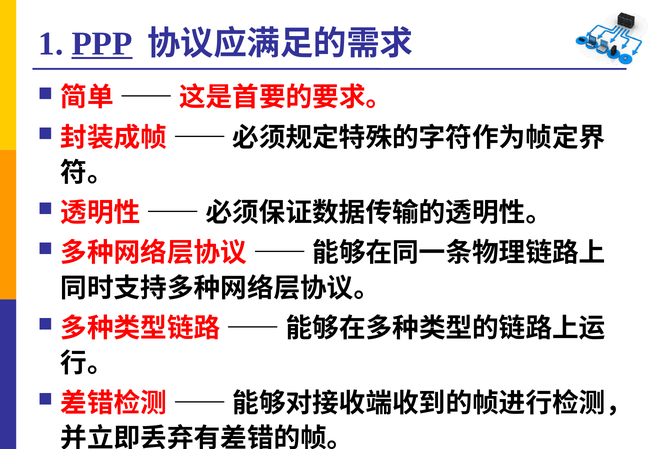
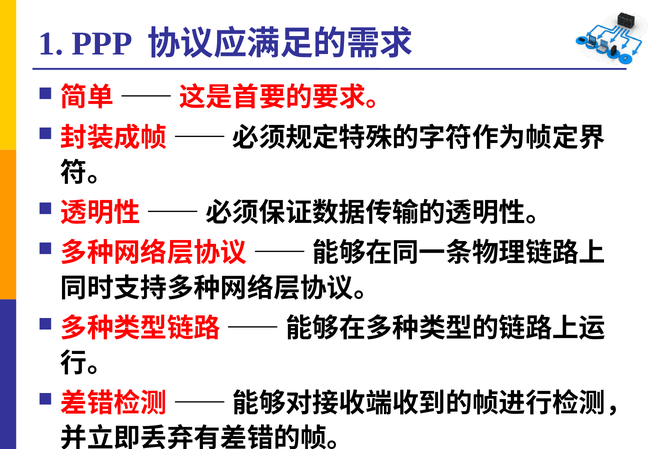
PPP underline: present -> none (102, 44)
